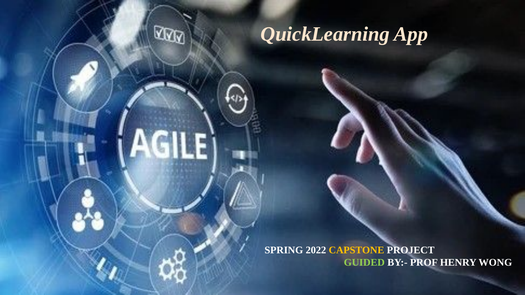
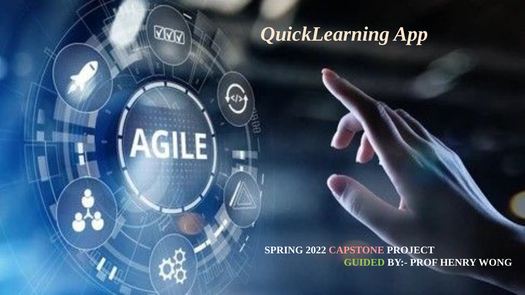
CAPSTONE colour: yellow -> pink (356, 251)
